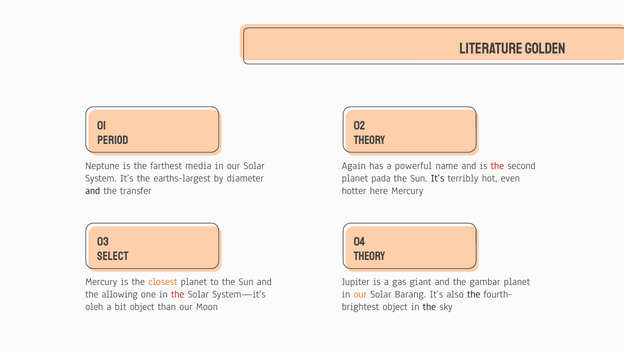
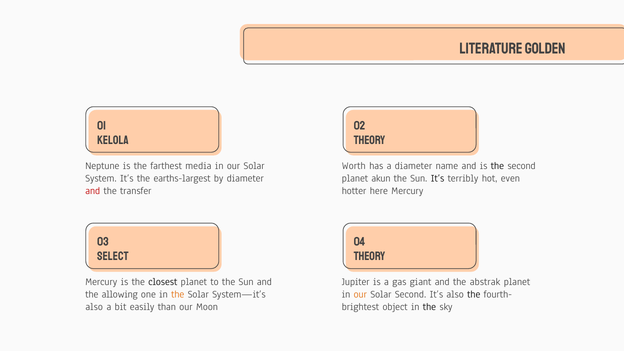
Period: Period -> Kelola (113, 140)
Again: Again -> Worth (354, 166)
a powerful: powerful -> diameter (413, 166)
the colour: red -> black (497, 166)
pada: pada -> akun (381, 179)
and colour: black -> red (93, 191)
closest colour: orange -> black (163, 282)
gambar: gambar -> abstrak (485, 282)
the colour: red -> orange (178, 294)
Solar Barang: Barang -> Second (411, 294)
oleh: oleh -> also (94, 307)
bit object: object -> easily (142, 307)
